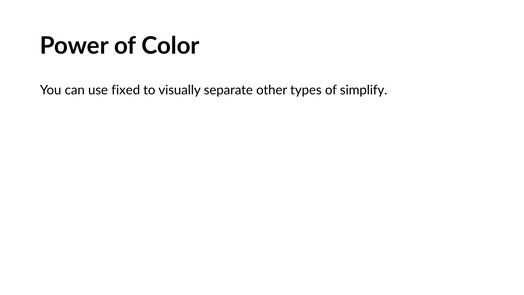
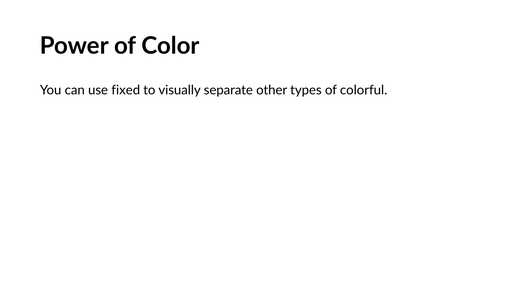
simplify: simplify -> colorful (364, 90)
